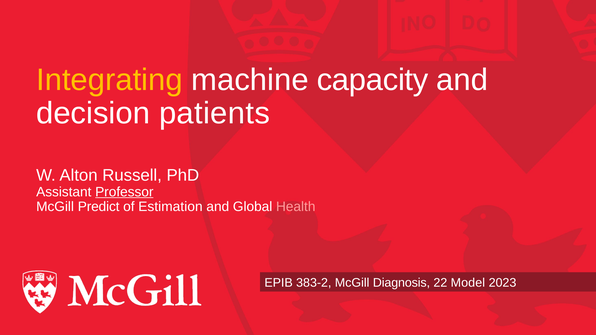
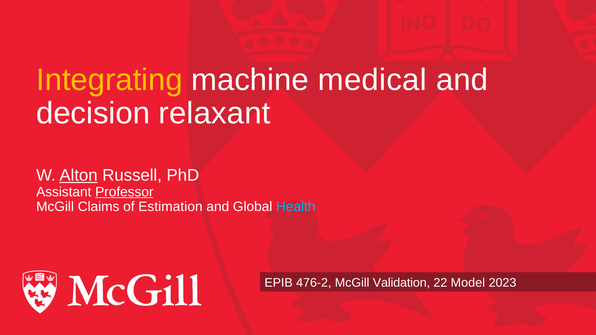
capacity: capacity -> medical (372, 80)
patients: patients -> relaxant (215, 113)
Alton underline: none -> present (79, 176)
Predict: Predict -> Claims (99, 207)
Health colour: pink -> light blue (296, 207)
383-2: 383-2 -> 476-2 (314, 283)
Diagnosis: Diagnosis -> Validation (401, 283)
